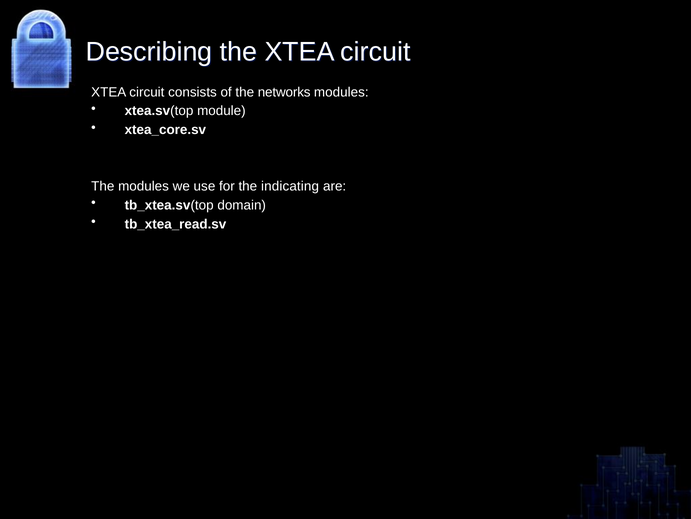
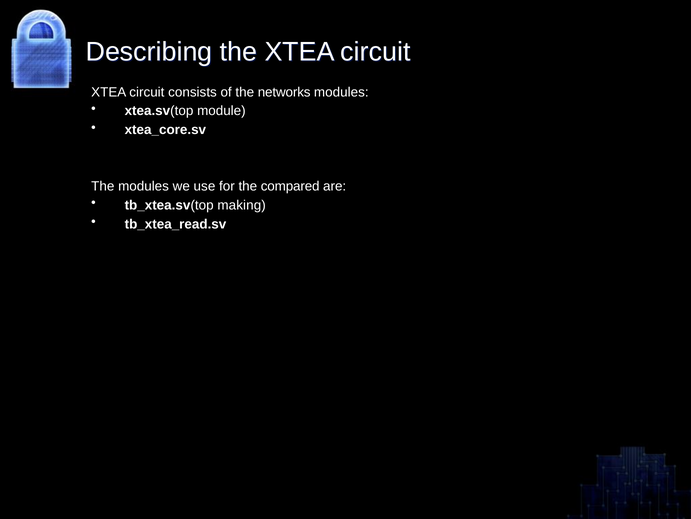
indicating: indicating -> compared (290, 186)
domain: domain -> making (242, 205)
